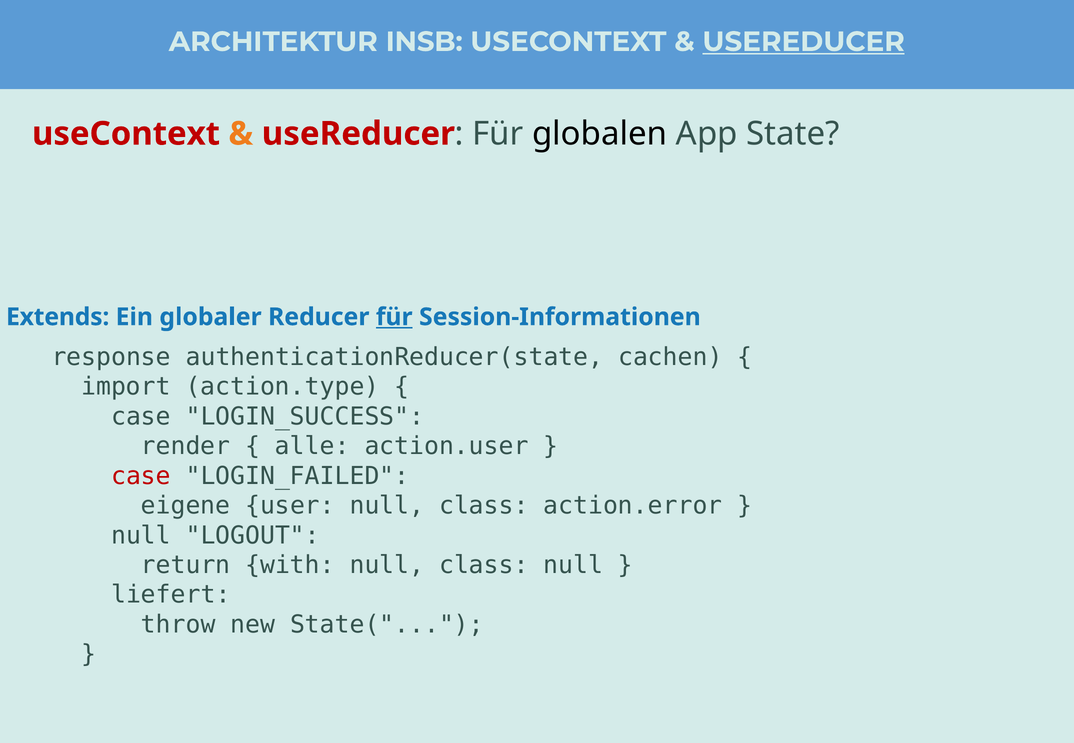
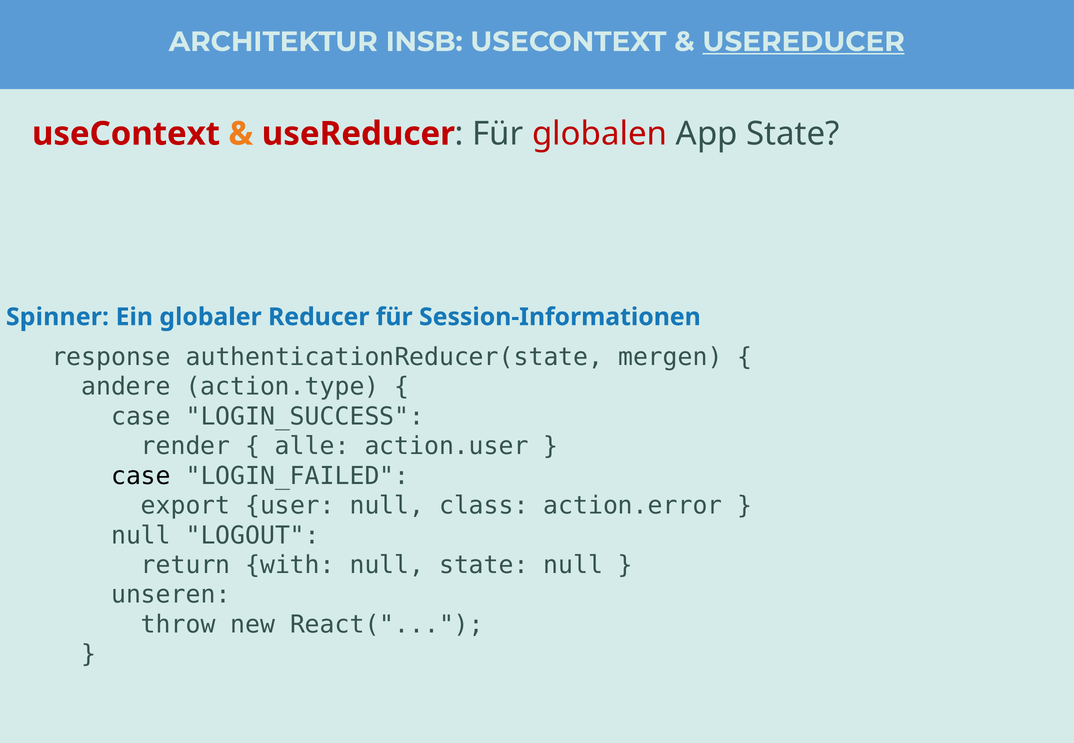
globalen colour: black -> red (600, 134)
Extends: Extends -> Spinner (57, 317)
für underline: present -> none (394, 317)
cachen: cachen -> mergen (670, 357)
import: import -> andere (126, 387)
case colour: red -> black (141, 476)
eigene: eigene -> export (186, 506)
class: class -> state (484, 565)
liefert: liefert -> unseren (171, 595)
State(: State( -> React( (387, 625)
